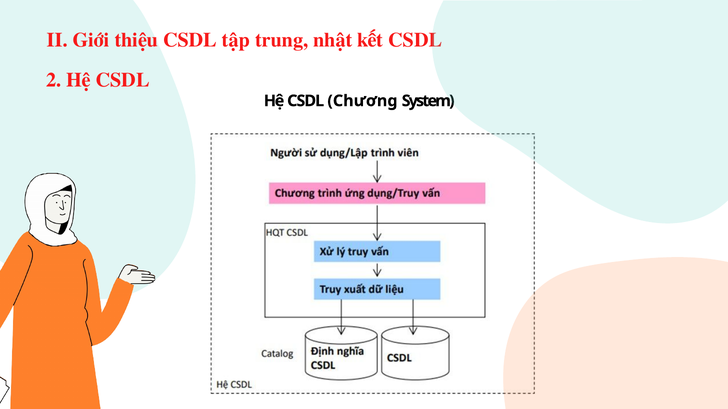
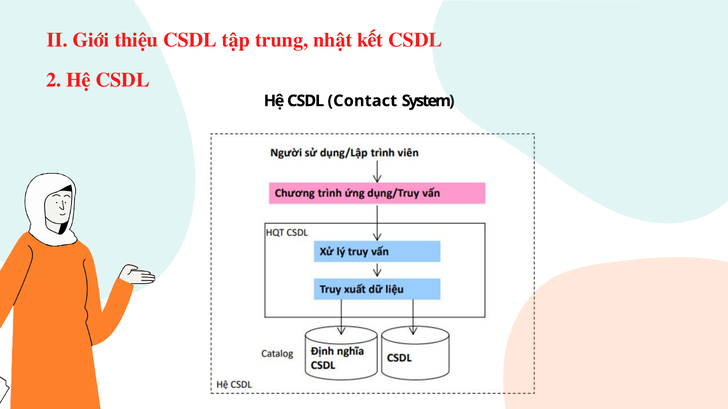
Chương: Chương -> Contact (362, 101)
